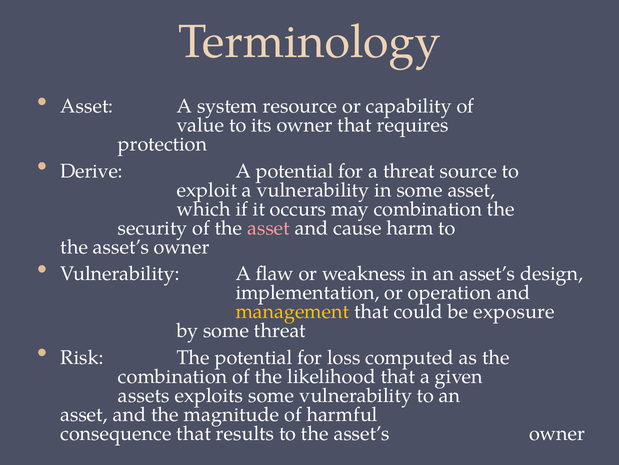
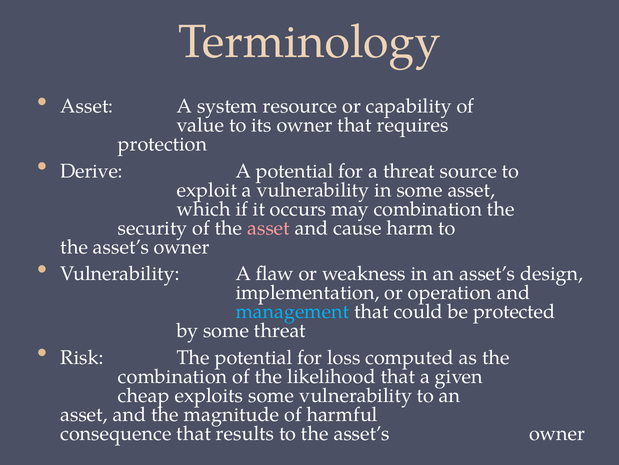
management colour: yellow -> light blue (292, 311)
exposure: exposure -> protected (514, 311)
assets: assets -> cheap (144, 395)
